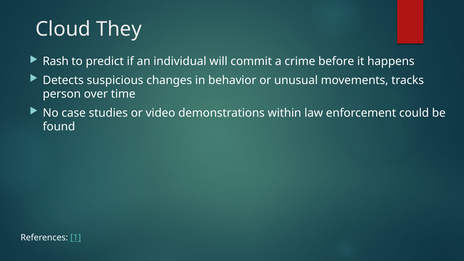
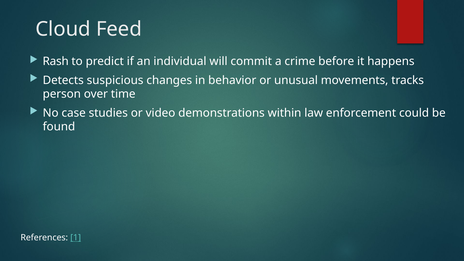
They: They -> Feed (119, 29)
